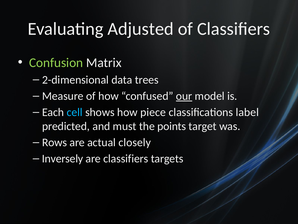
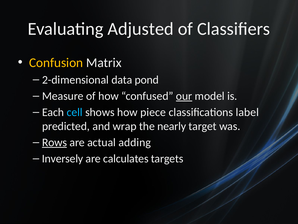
Confusion colour: light green -> yellow (56, 63)
trees: trees -> pond (147, 80)
must: must -> wrap (125, 126)
points: points -> nearly (172, 126)
Rows underline: none -> present (55, 142)
closely: closely -> adding (135, 142)
are classifiers: classifiers -> calculates (126, 158)
